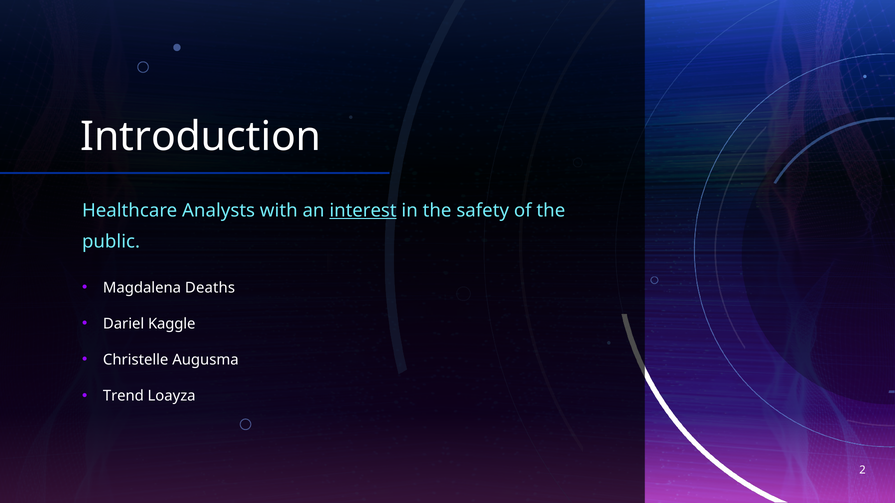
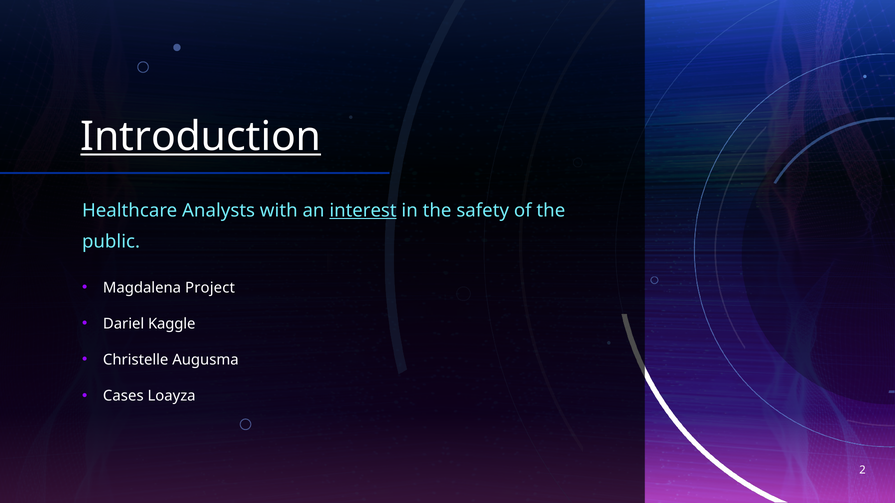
Introduction underline: none -> present (201, 137)
Deaths: Deaths -> Project (210, 288)
Trend: Trend -> Cases (123, 396)
